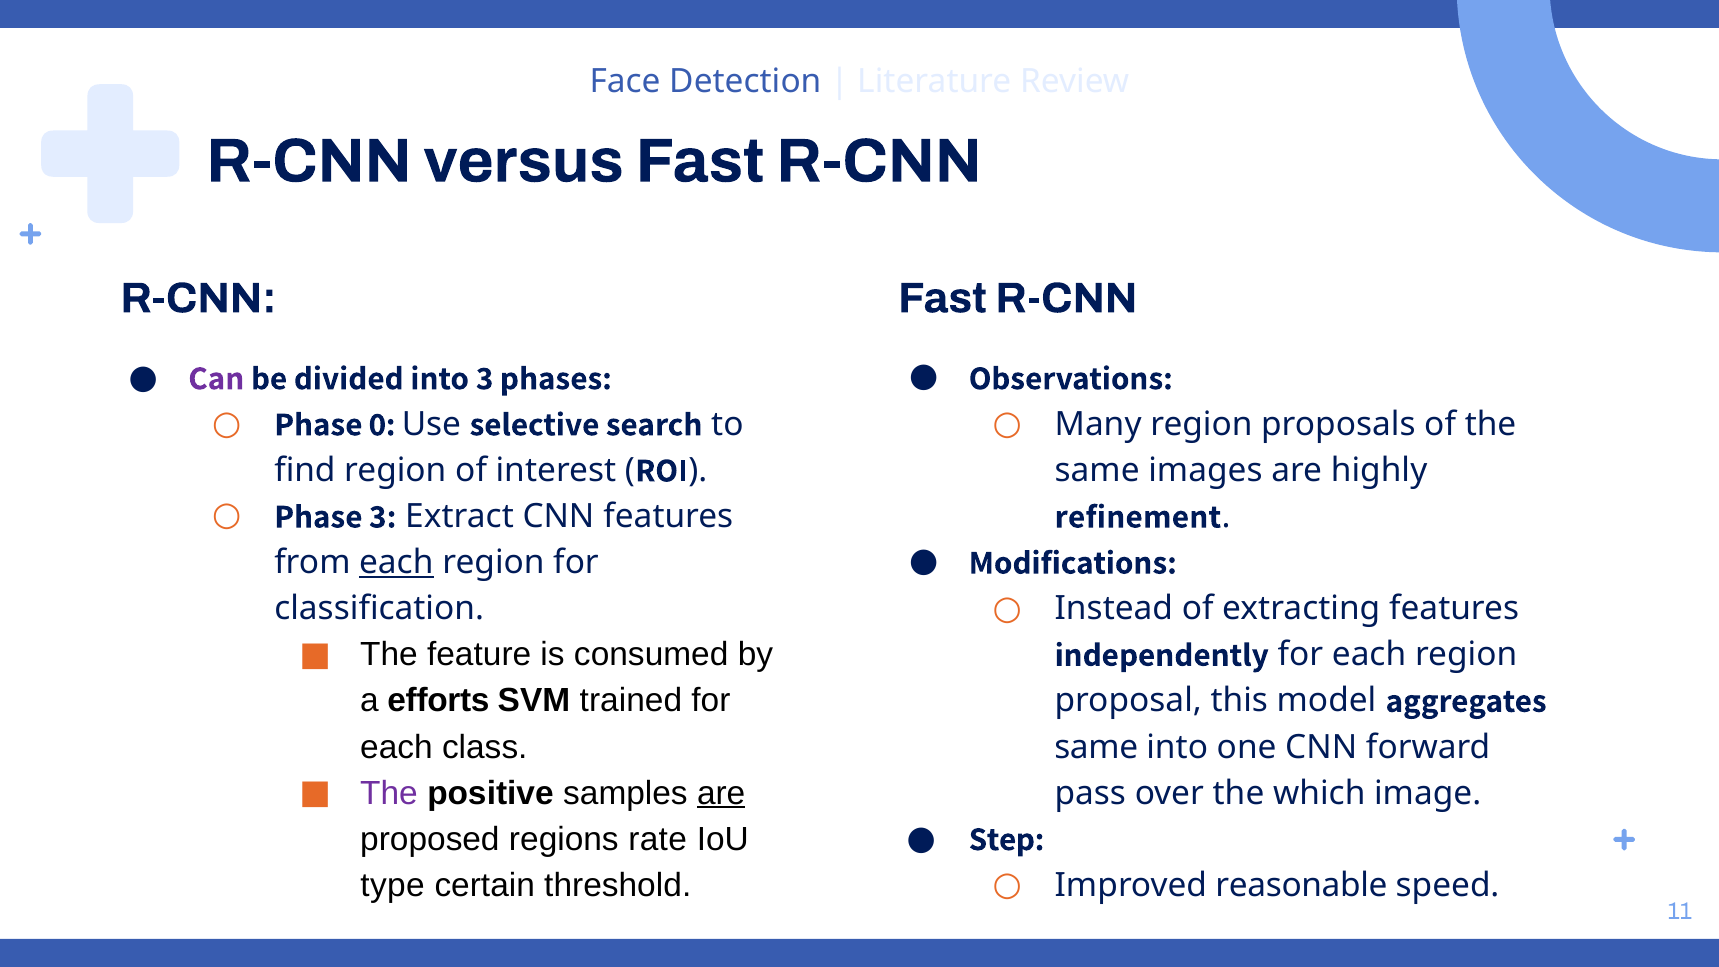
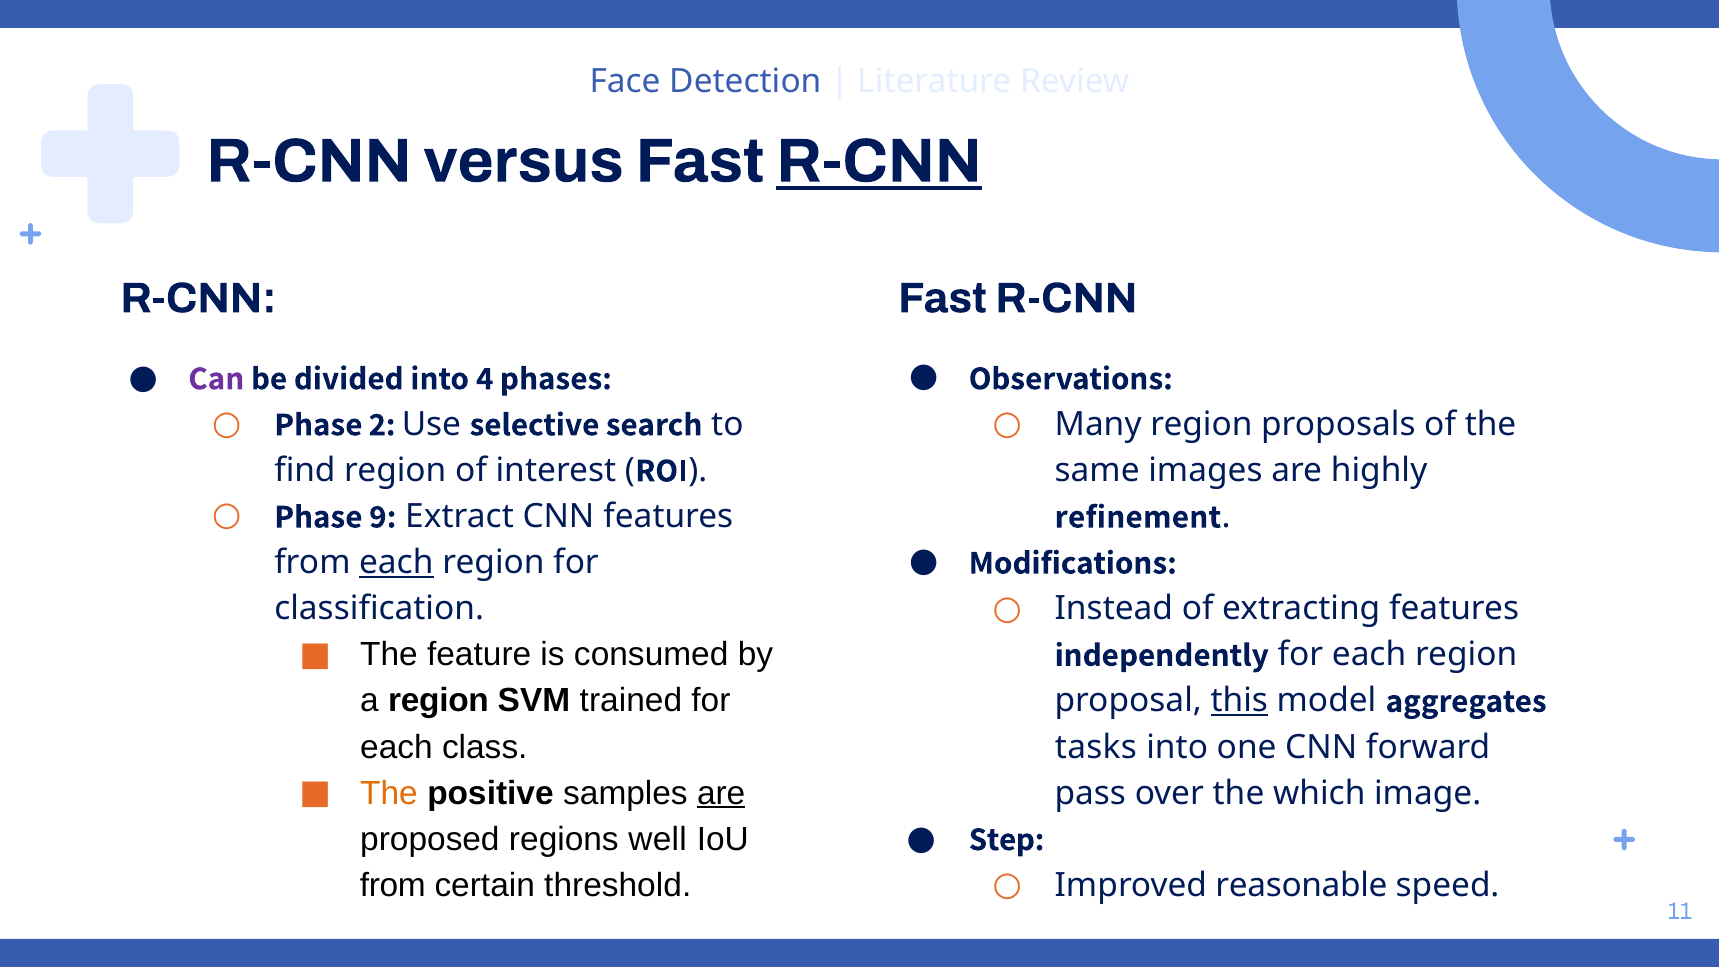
R-CNN underline: none -> present (879, 161)
into 3: 3 -> 4 (485, 378)
0: 0 -> 2 (382, 424)
Phase 3: 3 -> 9 (383, 517)
a efforts: efforts -> region (438, 701)
this underline: none -> present (1239, 701)
same: same -> tasks (1096, 747)
The colour: purple -> orange (389, 793)
rate: rate -> well (658, 839)
type: type -> from (393, 885)
